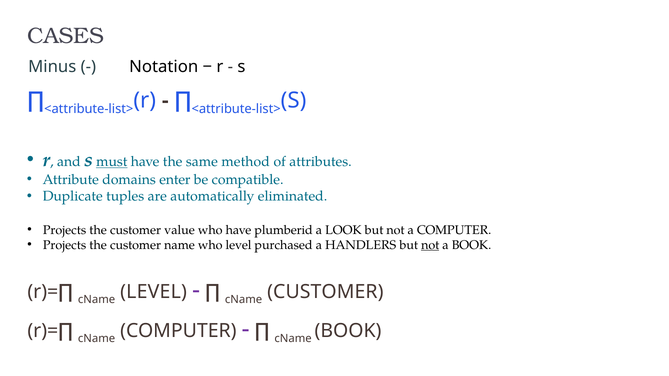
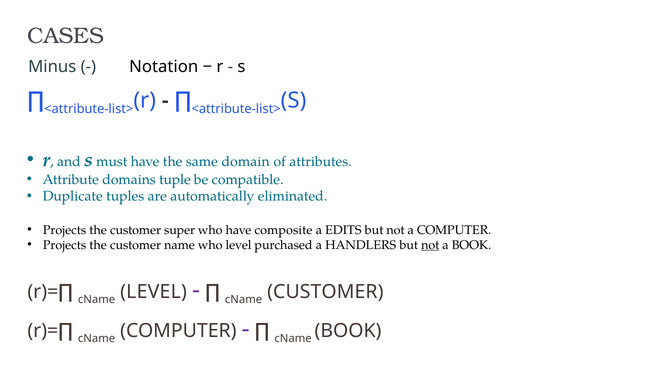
must underline: present -> none (112, 162)
method: method -> domain (246, 162)
enter: enter -> tuple (175, 180)
value: value -> super (180, 230)
plumberid: plumberid -> composite (283, 230)
LOOK: LOOK -> EDITS (343, 230)
